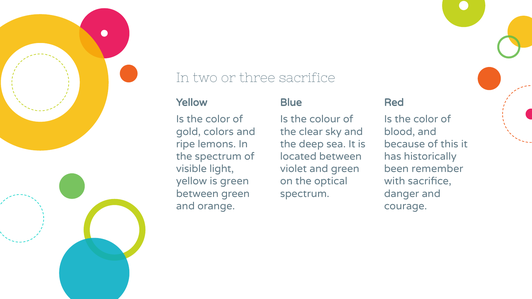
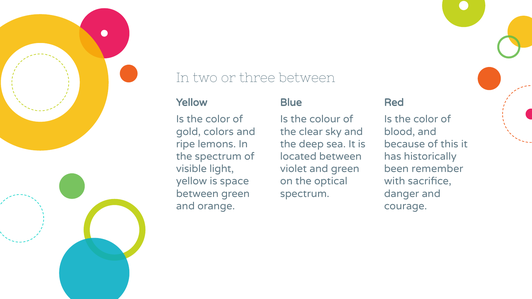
three sacrifice: sacrifice -> between (307, 78)
is green: green -> space (234, 181)
